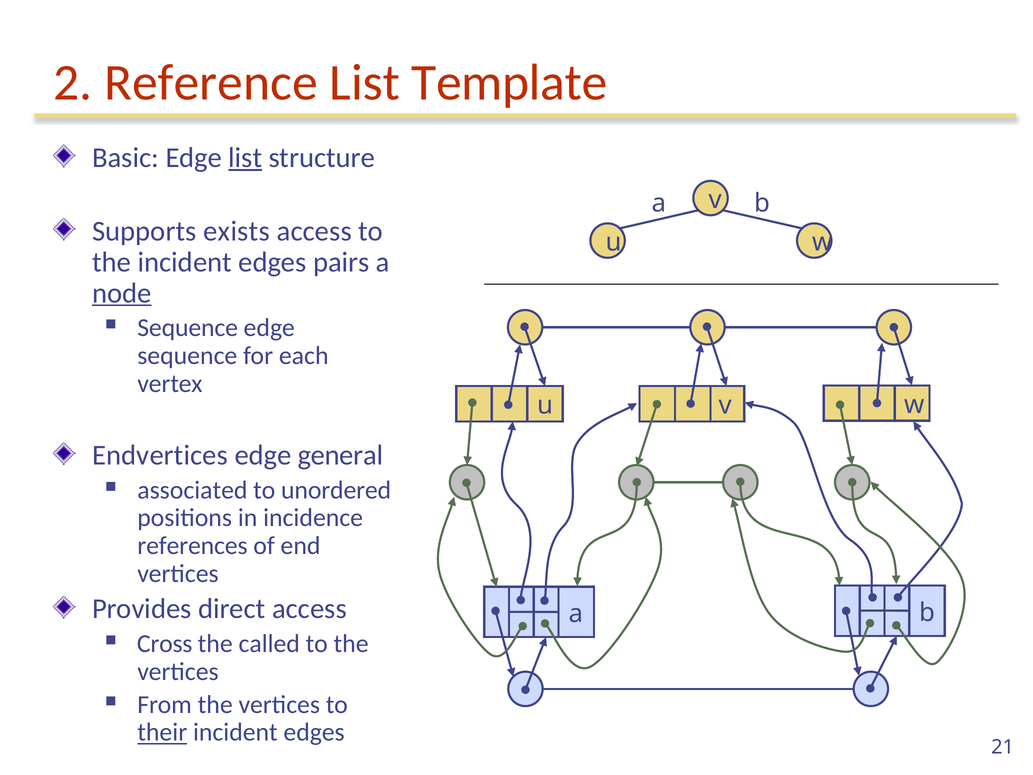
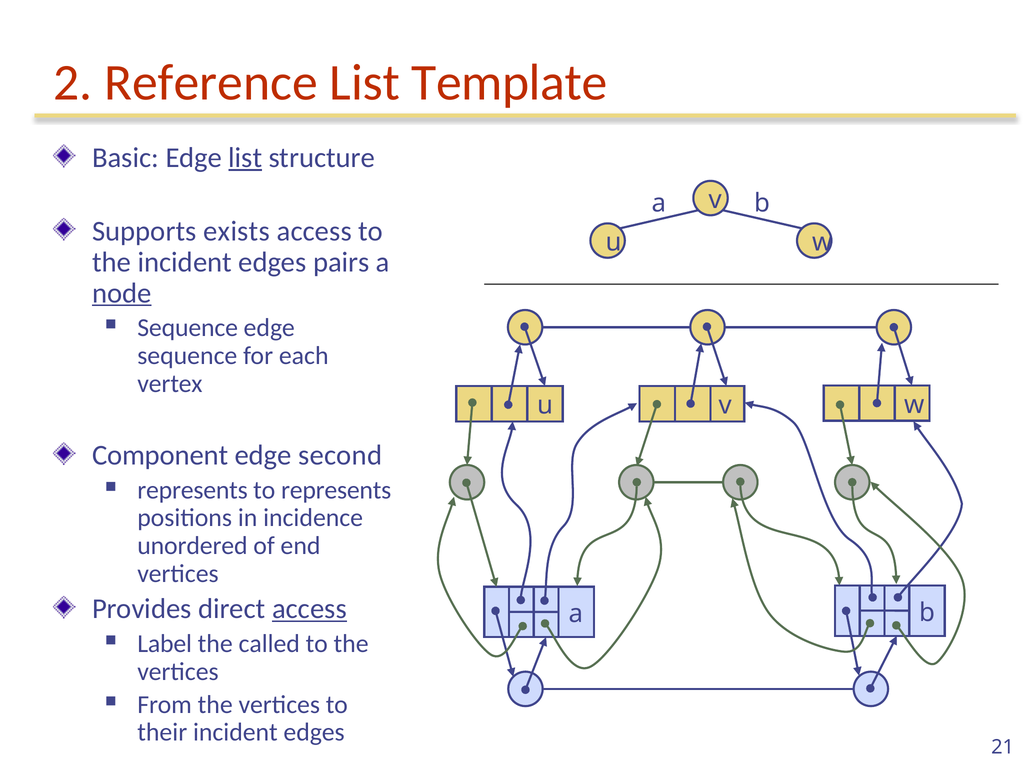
Endvertices: Endvertices -> Component (160, 455)
general: general -> second (340, 455)
associated: associated -> represents (193, 490)
to unordered: unordered -> represents (336, 490)
references: references -> unordered (192, 546)
access underline: none -> present (309, 609)
Cross: Cross -> Label (165, 643)
their underline: present -> none (162, 732)
